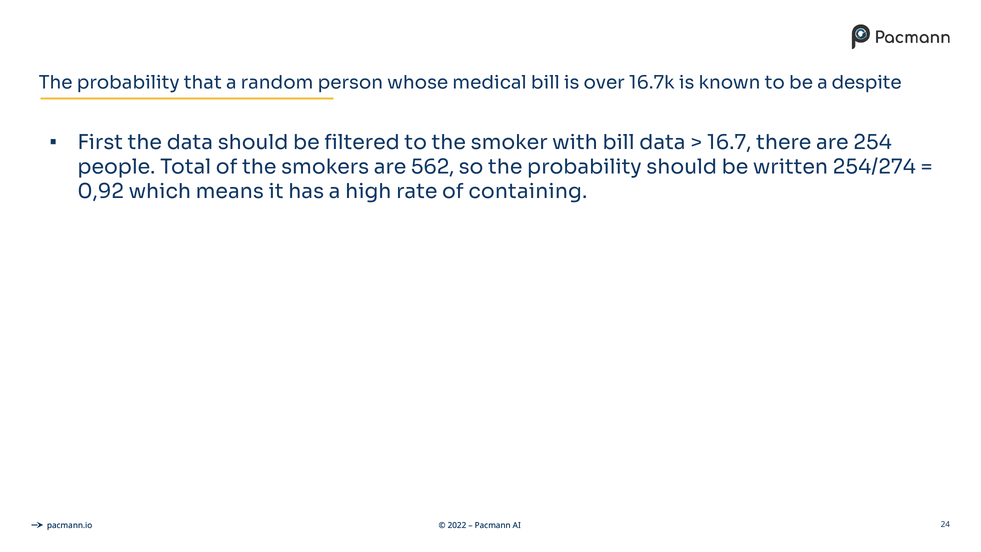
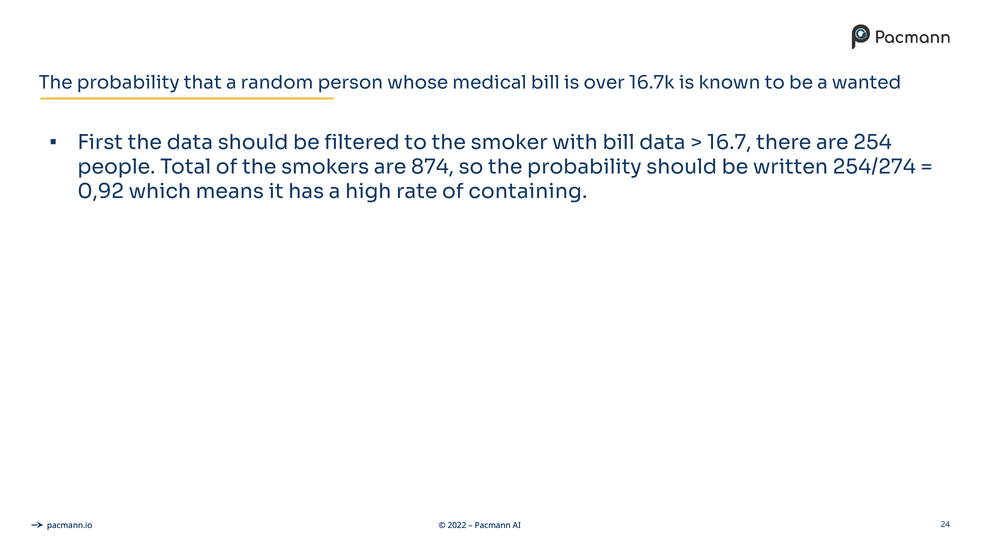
despite: despite -> wanted (867, 83)
562: 562 -> 874 (433, 167)
